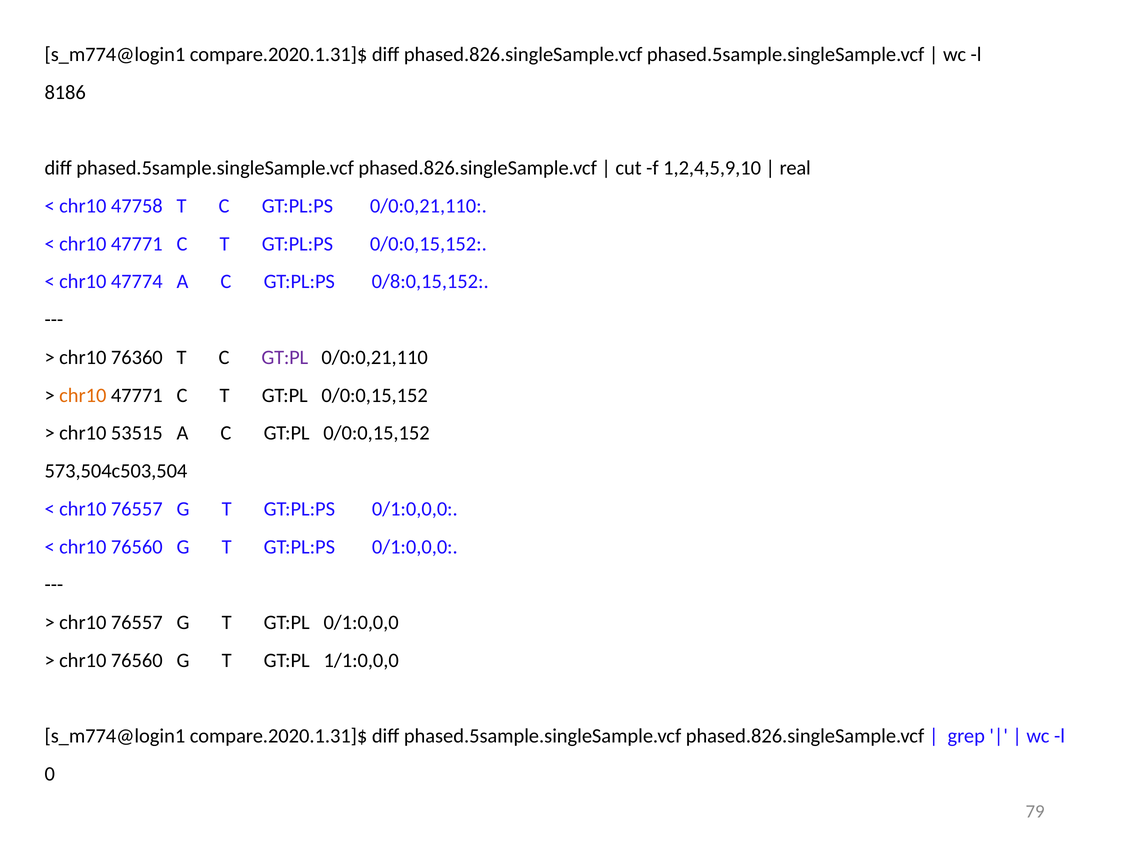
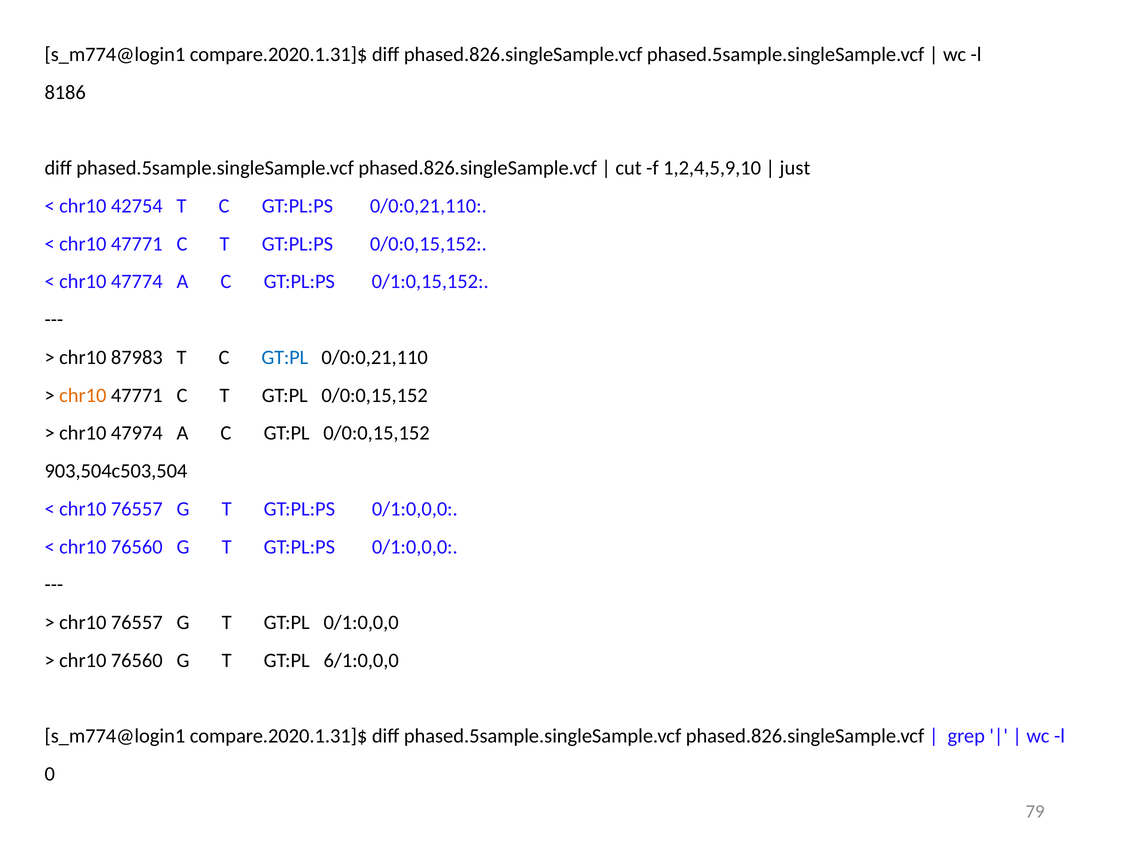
real: real -> just (795, 168)
47758: 47758 -> 42754 (137, 206)
0/8:0,15,152: 0/8:0,15,152 -> 0/1:0,15,152 (430, 282)
76360: 76360 -> 87983 (137, 358)
GT:PL colour: purple -> blue (285, 358)
53515: 53515 -> 47974 (137, 433)
573,504c503,504: 573,504c503,504 -> 903,504c503,504 (116, 471)
1/1:0,0,0: 1/1:0,0,0 -> 6/1:0,0,0 (361, 661)
